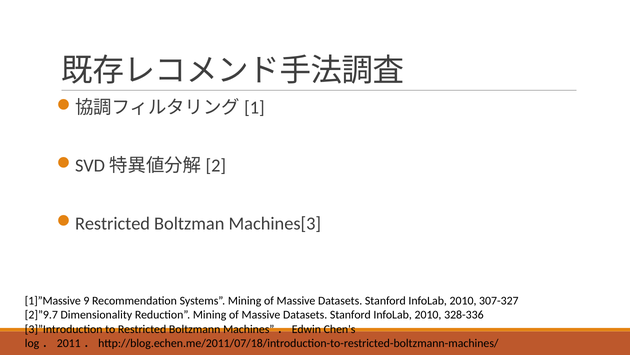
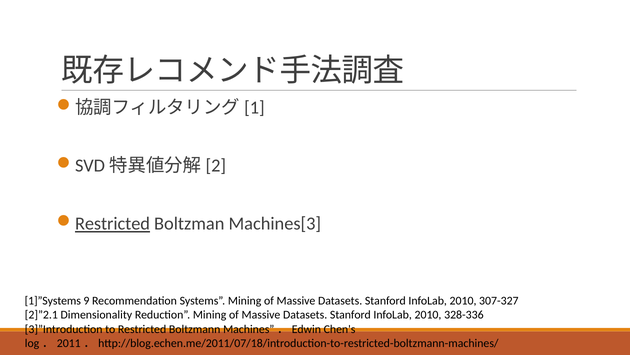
Restricted underline: none -> present (112, 223)
1]”Massive: 1]”Massive -> 1]”Systems (53, 300)
2]”9.7: 2]”9.7 -> 2]”2.1 (41, 315)
